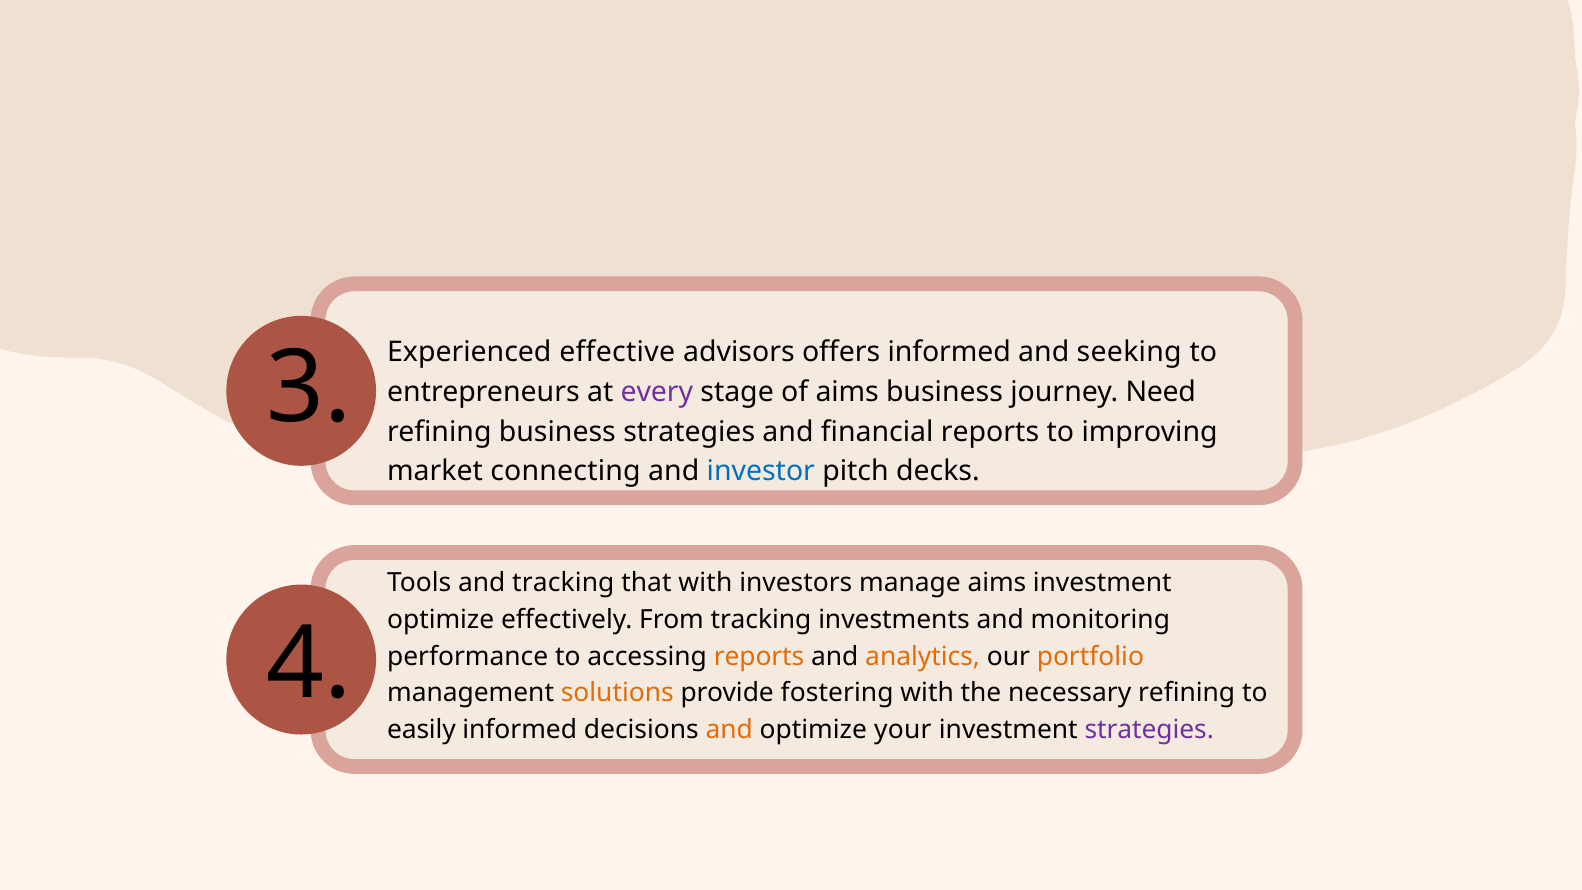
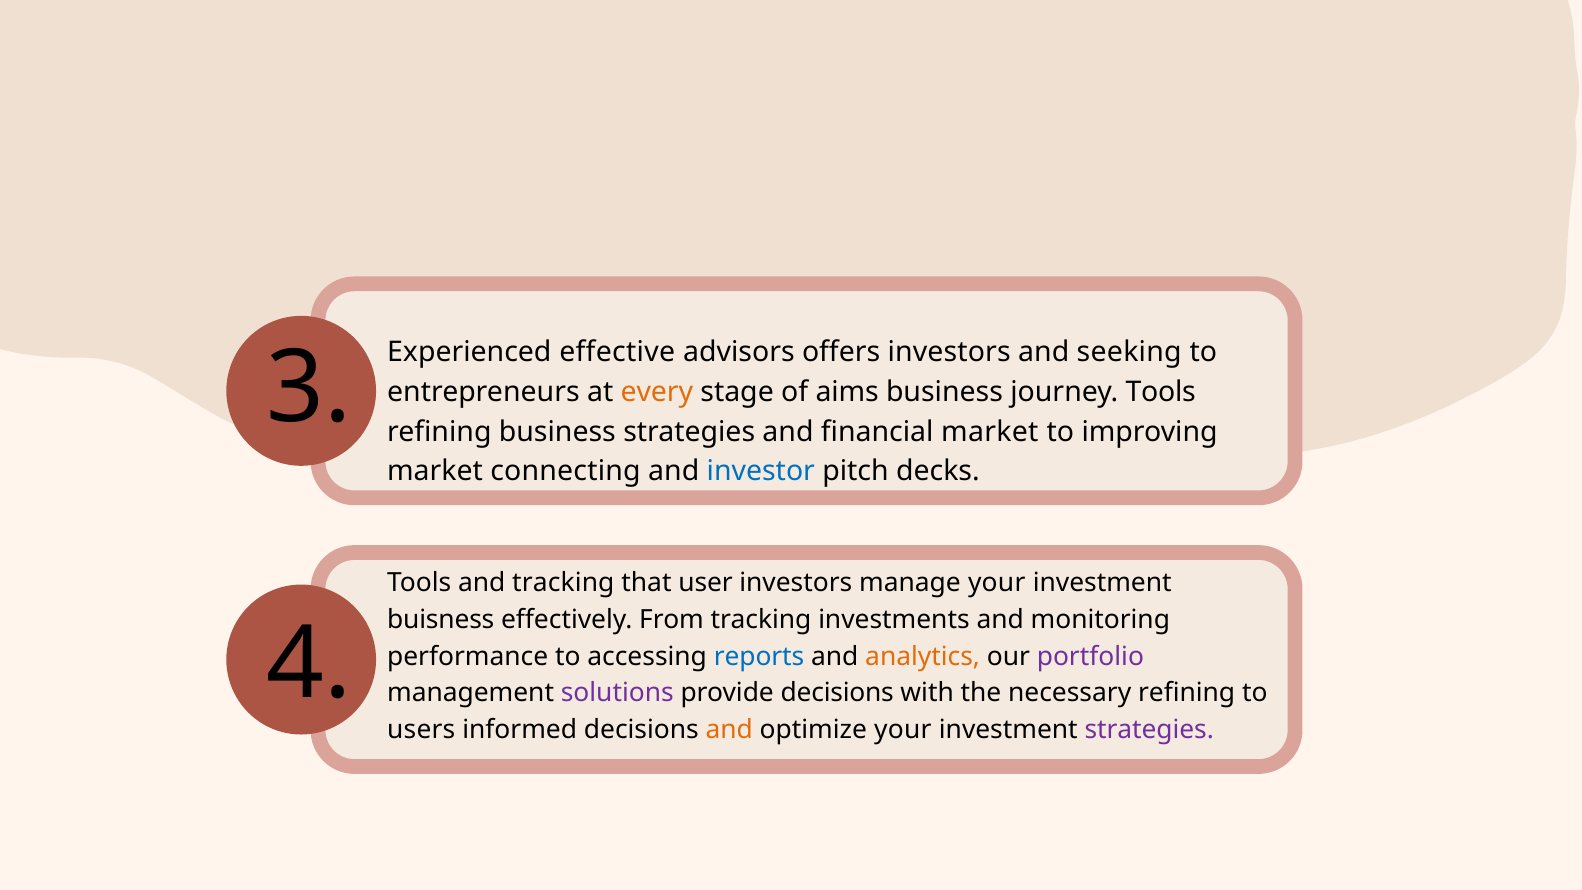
offers informed: informed -> investors (949, 352)
every colour: purple -> orange (657, 392)
journey Need: Need -> Tools (1161, 392)
financial reports: reports -> market (990, 432)
that with: with -> user (706, 583)
manage aims: aims -> your (997, 583)
optimize: optimize -> buisness (441, 619)
reports colour: orange -> blue (759, 656)
portfolio colour: orange -> purple (1090, 656)
solutions colour: orange -> purple (617, 693)
provide fostering: fostering -> decisions (837, 693)
easily: easily -> users (421, 730)
